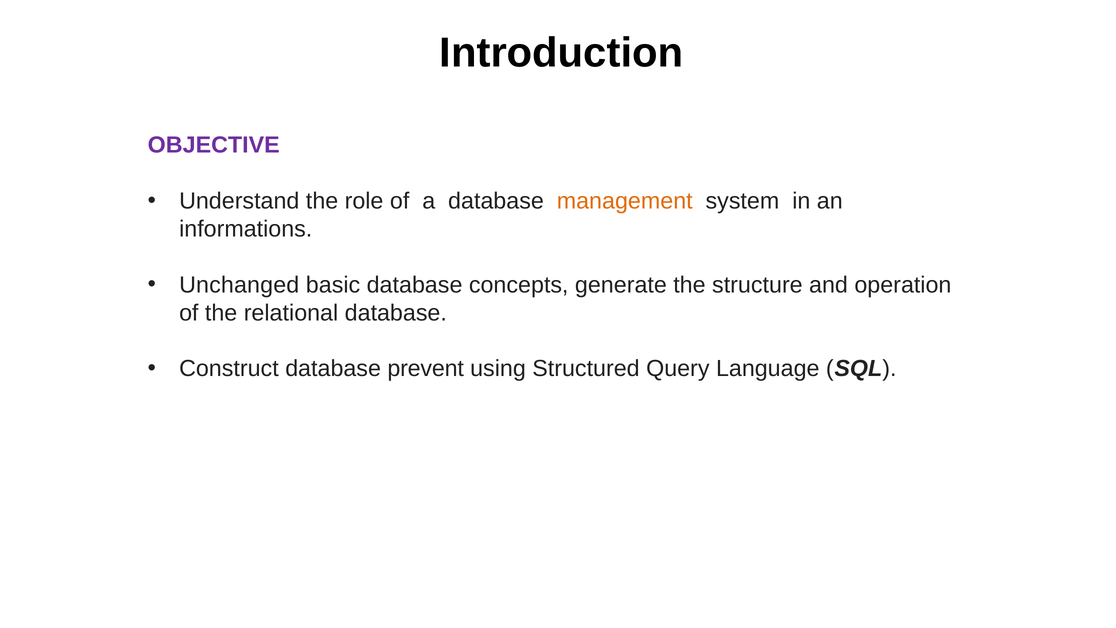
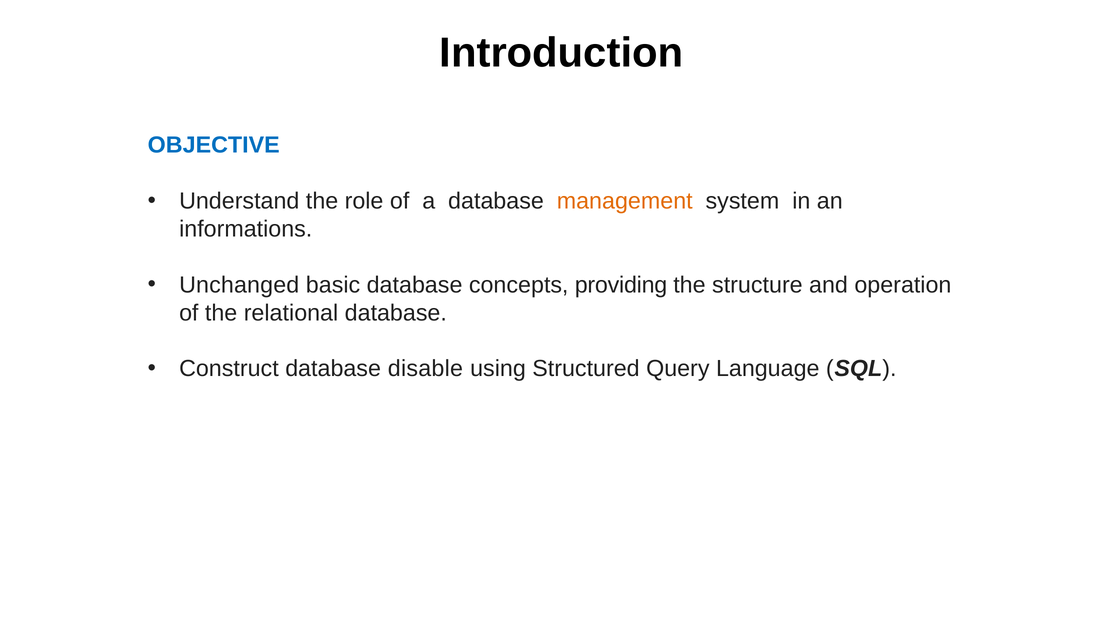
OBJECTIVE colour: purple -> blue (214, 145)
generate: generate -> providing (621, 285)
prevent: prevent -> disable (425, 369)
